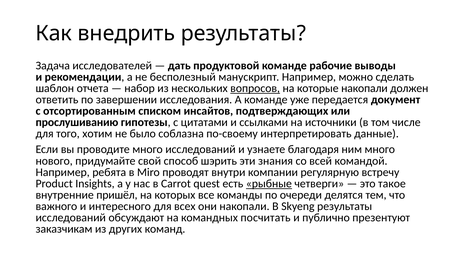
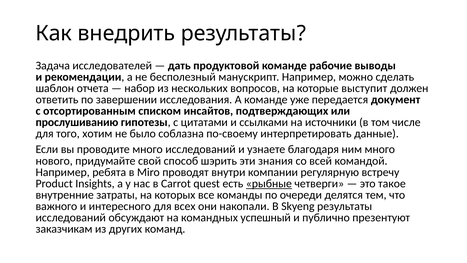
вопросов underline: present -> none (255, 88)
которые накопали: накопали -> выступит (364, 88)
пришёл: пришёл -> затраты (117, 195)
посчитать: посчитать -> успешный (266, 217)
